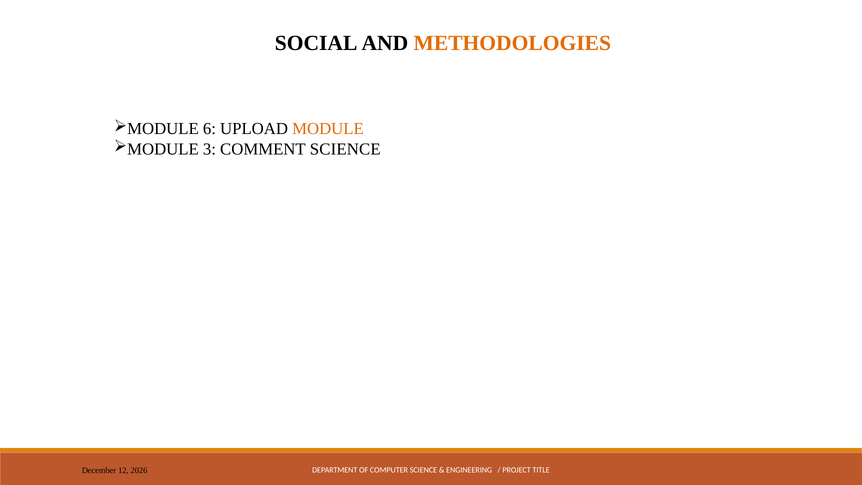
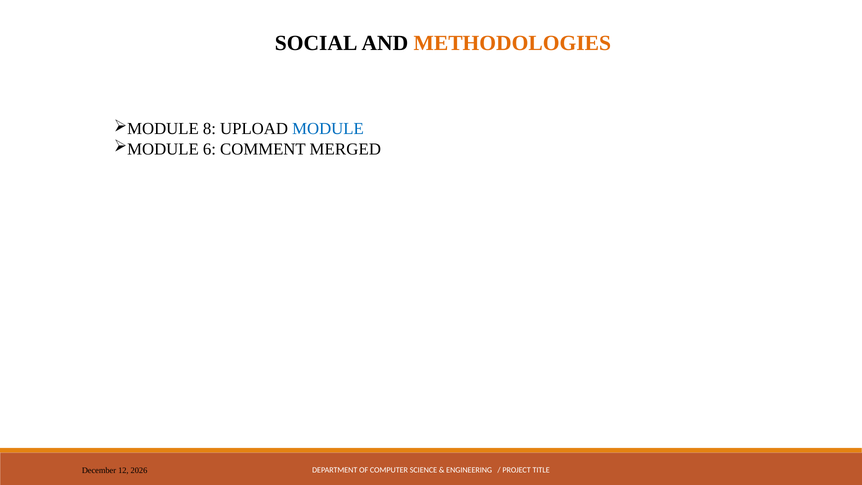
6: 6 -> 8 (209, 129)
MODULE colour: orange -> blue (328, 129)
3: 3 -> 6 (209, 149)
COMMENT SCIENCE: SCIENCE -> MERGED (345, 149)
